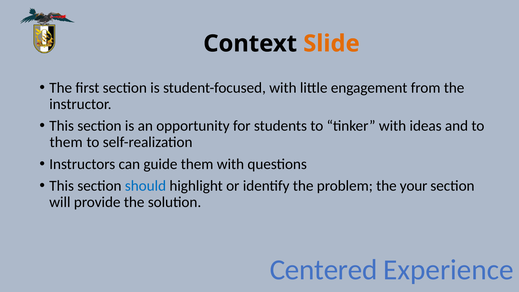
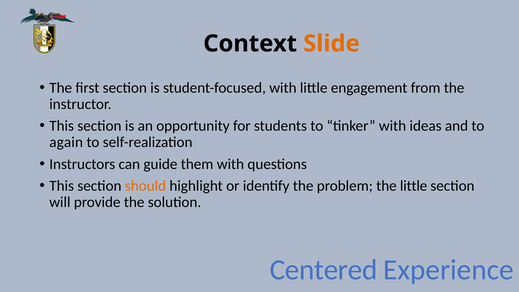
them: them -> again (66, 142)
should colour: blue -> orange (145, 186)
the your: your -> little (414, 186)
